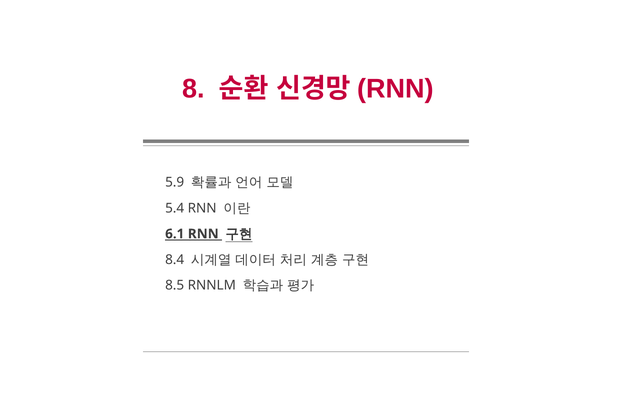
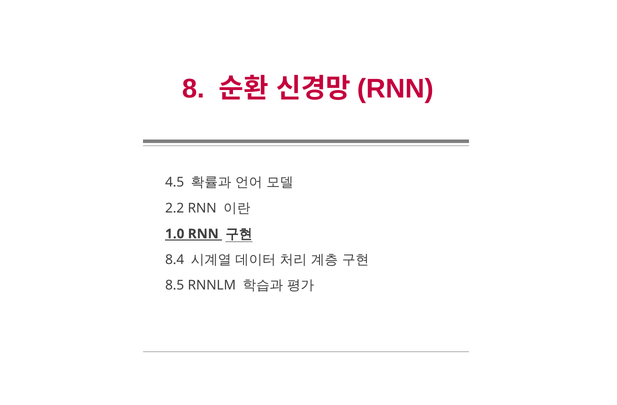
5.9: 5.9 -> 4.5 (175, 182)
5.4: 5.4 -> 2.2 (175, 208)
6.1: 6.1 -> 1.0 (175, 234)
